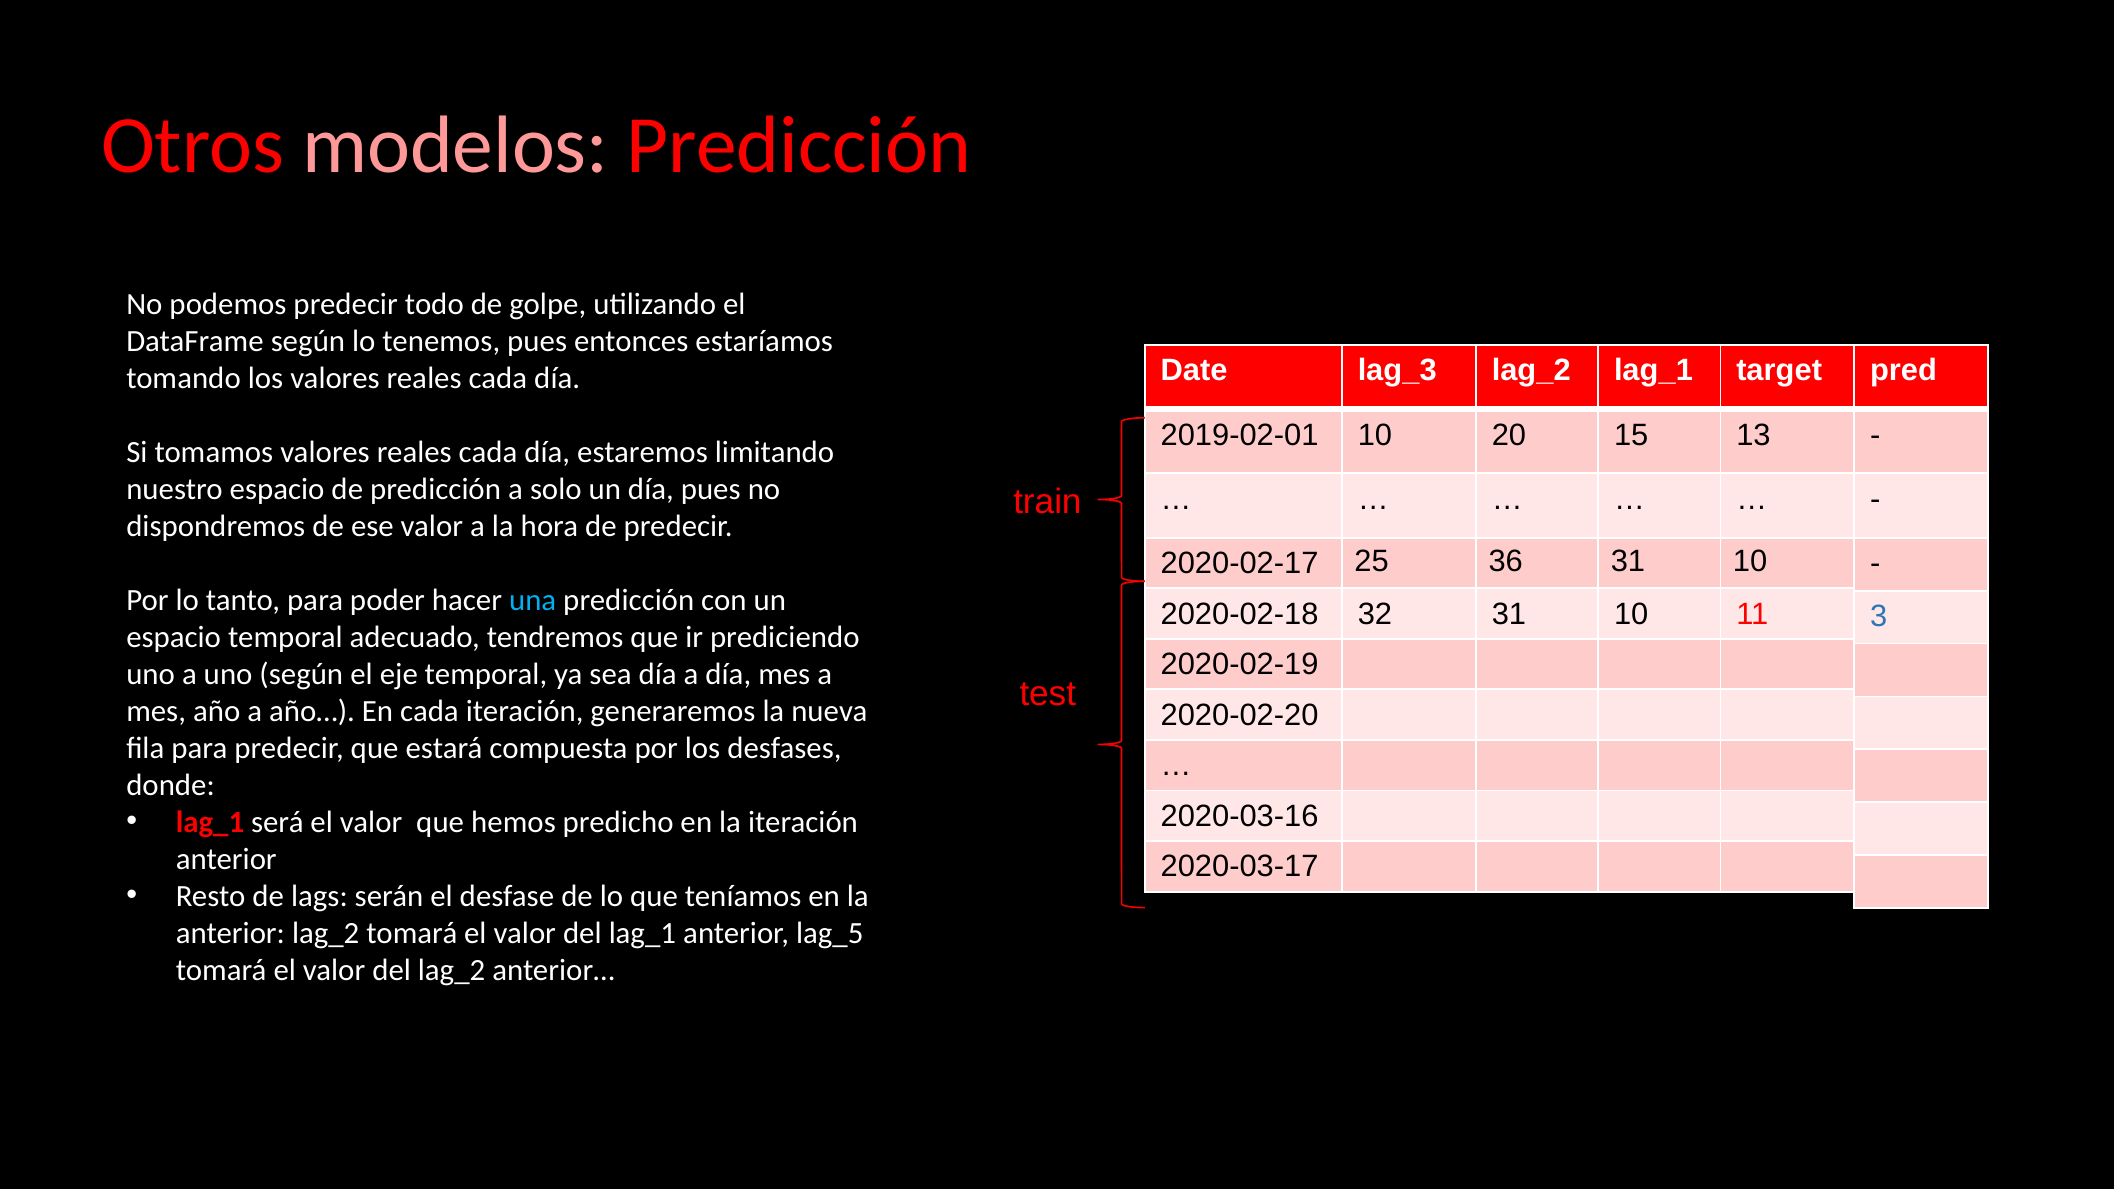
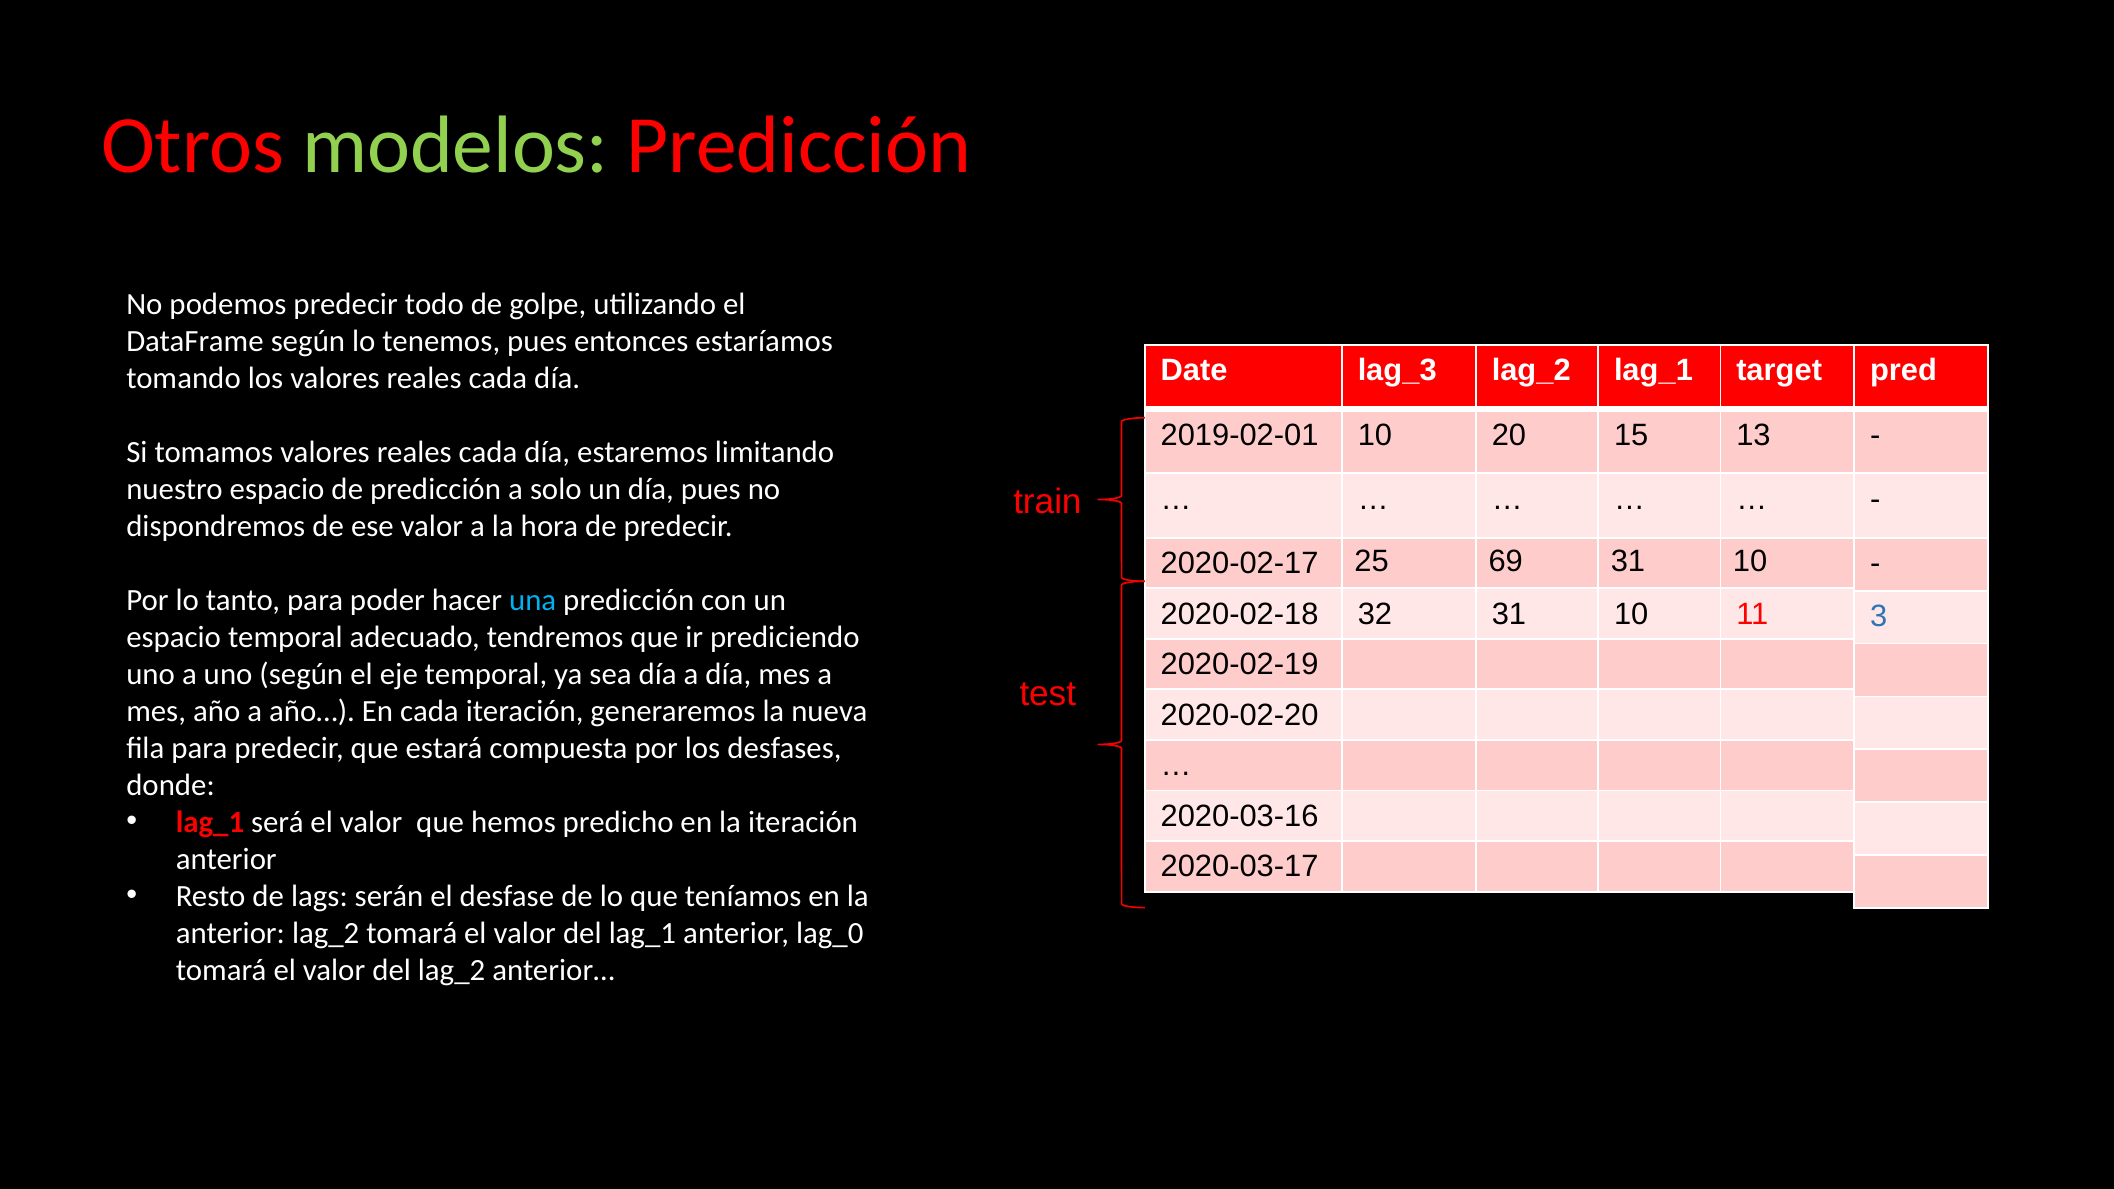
modelos colour: pink -> light green (455, 145)
36: 36 -> 69 (1506, 562)
lag_5: lag_5 -> lag_0 (830, 933)
